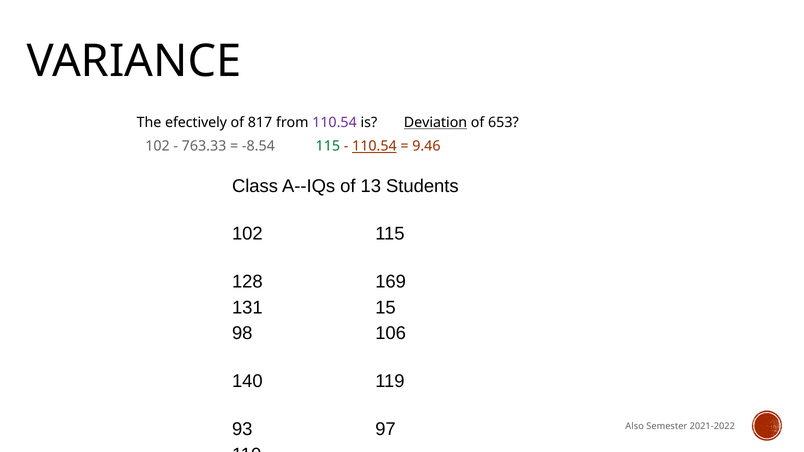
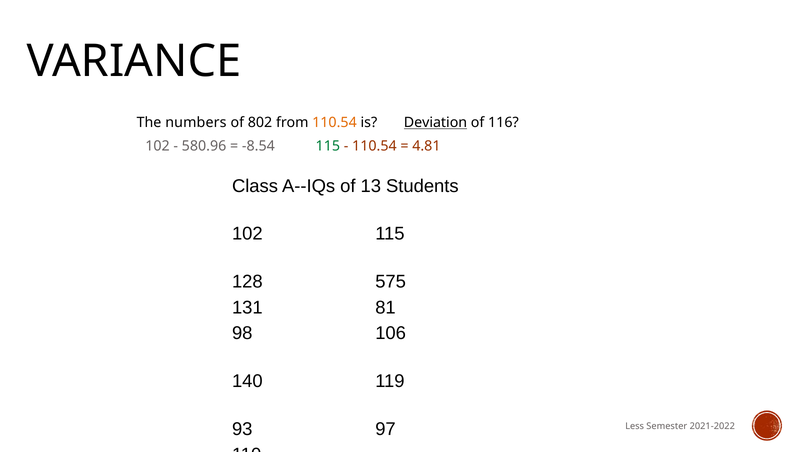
efectively: efectively -> numbers (196, 123)
817: 817 -> 802 (260, 123)
110.54 colour: purple -> orange (334, 123)
653: 653 -> 116 (503, 123)
763.33: 763.33 -> 580.96 (204, 146)
110.54 underline: present -> none (374, 146)
9.46: 9.46 -> 4.81 (426, 146)
169: 169 -> 575 (391, 282)
15: 15 -> 81 (385, 308)
Also: Also -> Less (635, 426)
